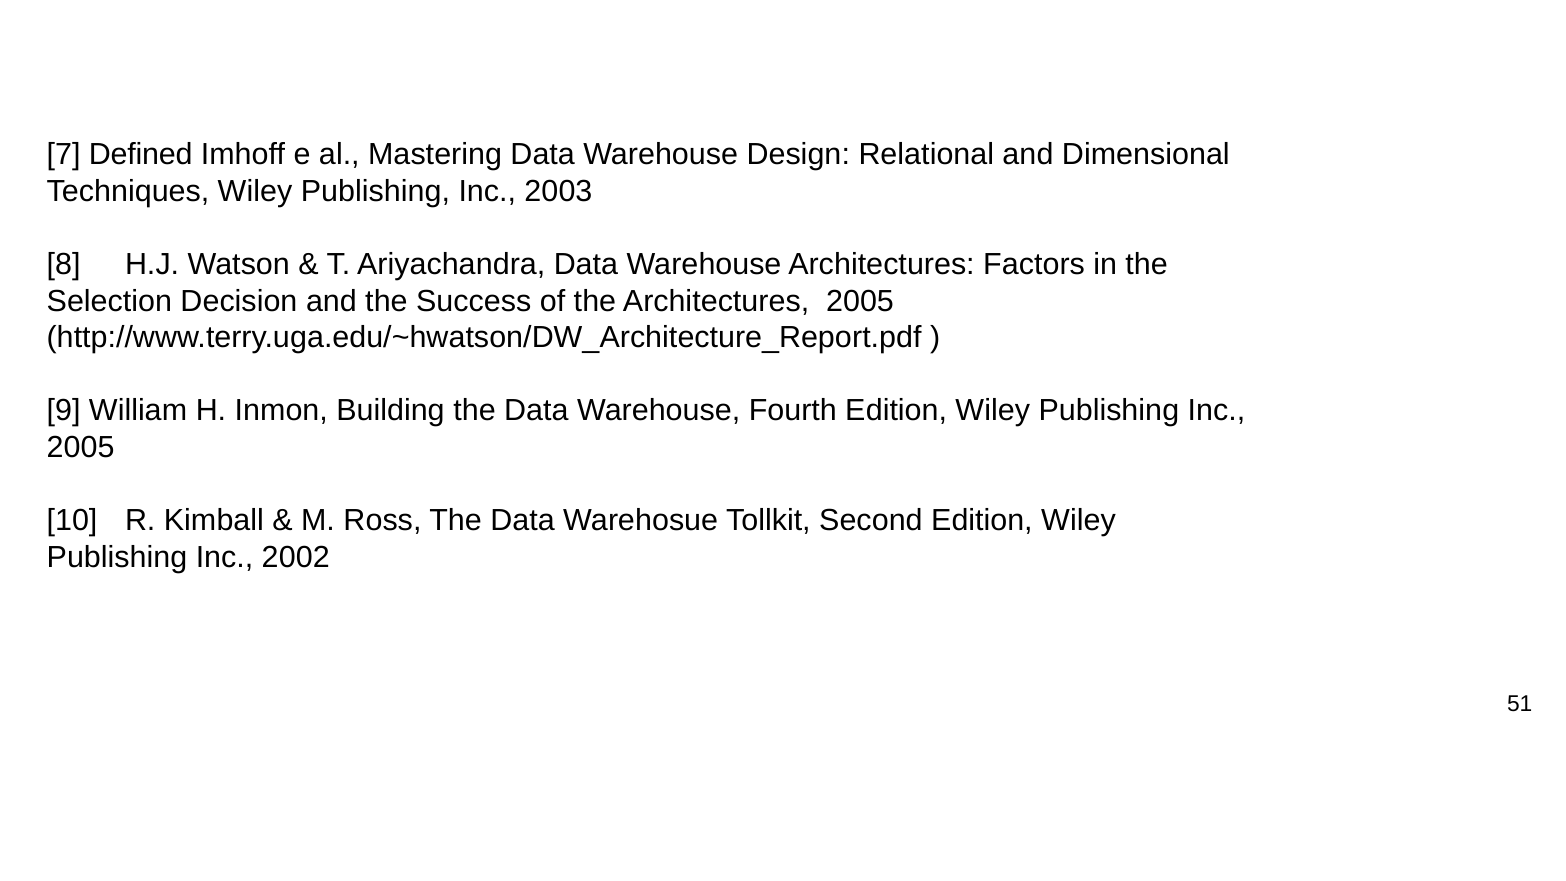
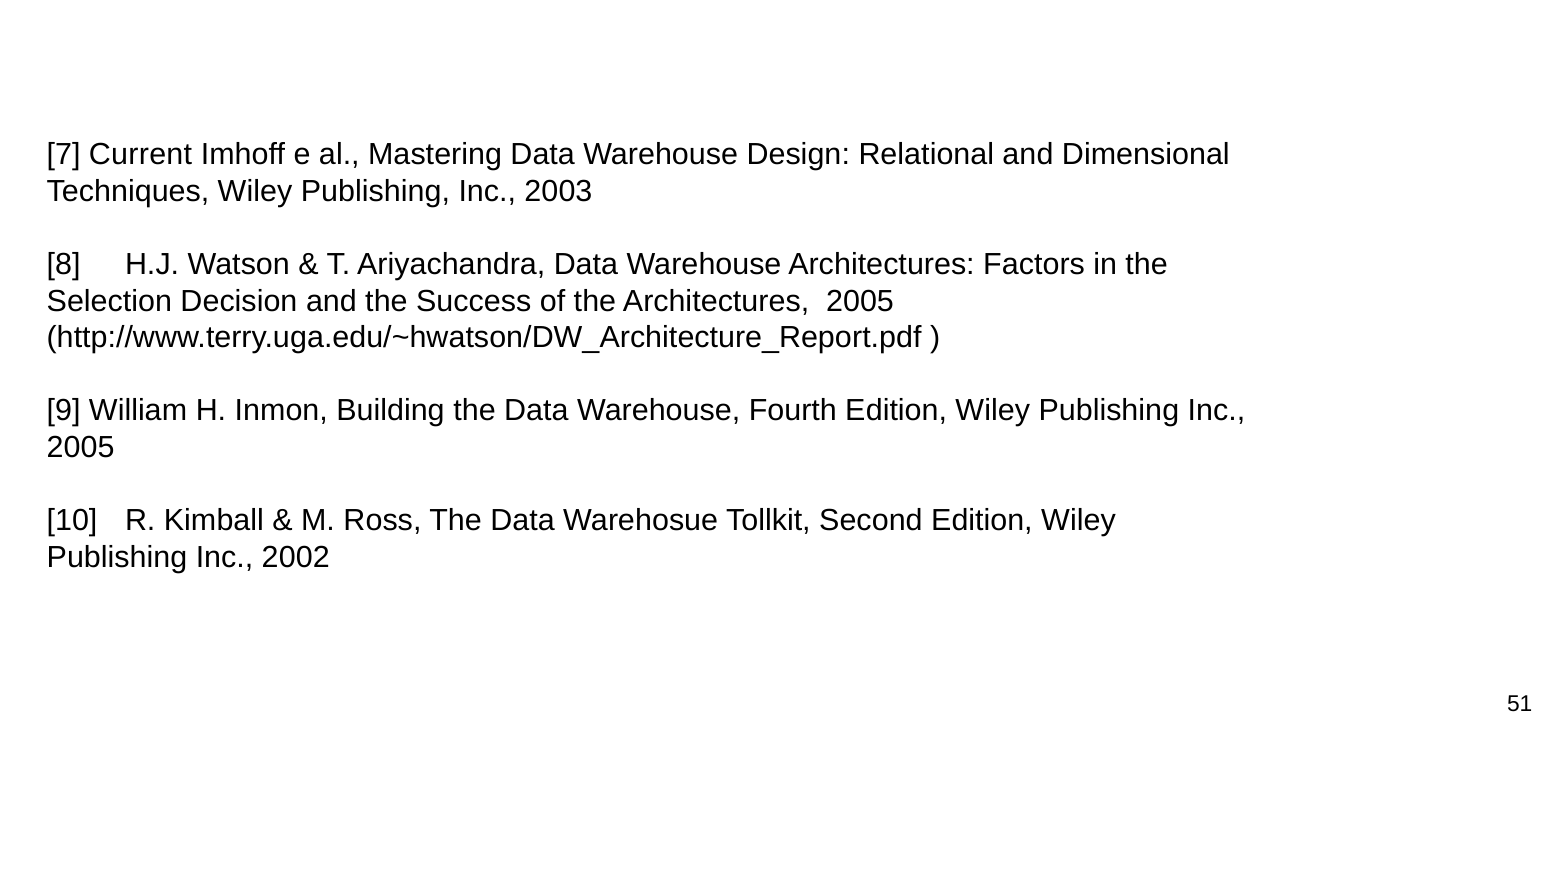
Defined: Defined -> Current (141, 155)
